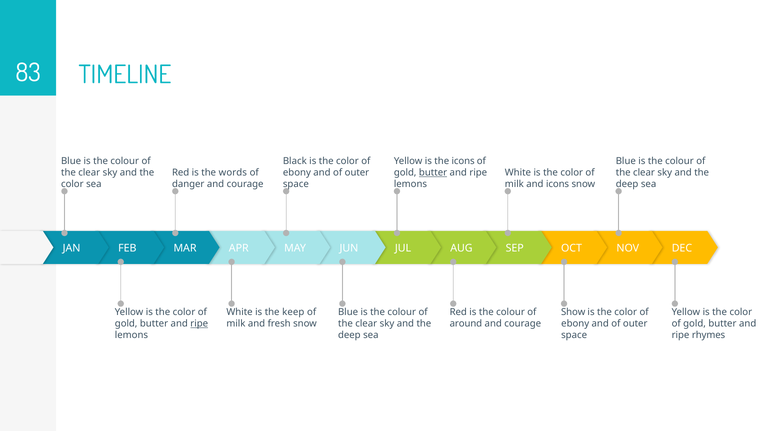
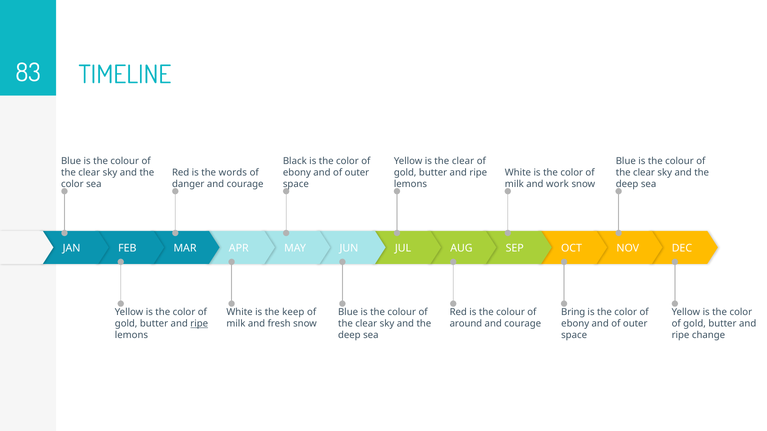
is the icons: icons -> clear (463, 161)
butter underline: present -> none (433, 173)
and icons: icons -> work (557, 185)
Show: Show -> Bring (573, 312)
rhymes: rhymes -> change (708, 335)
